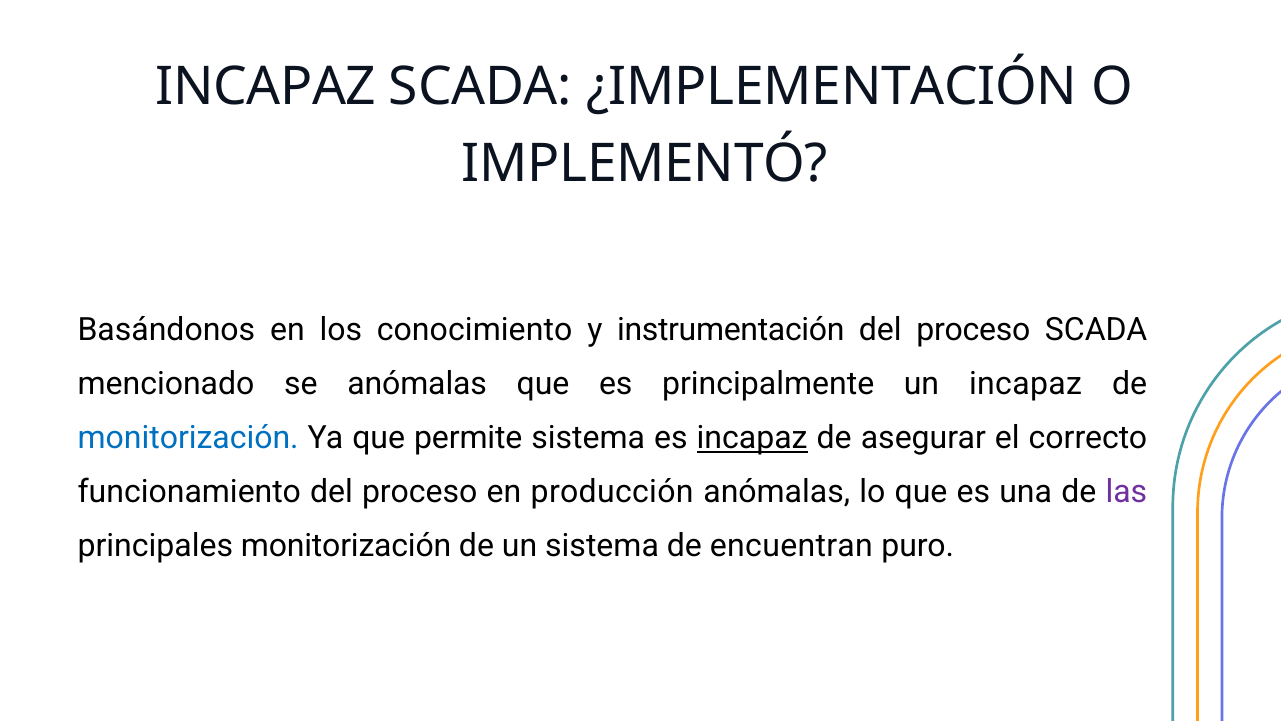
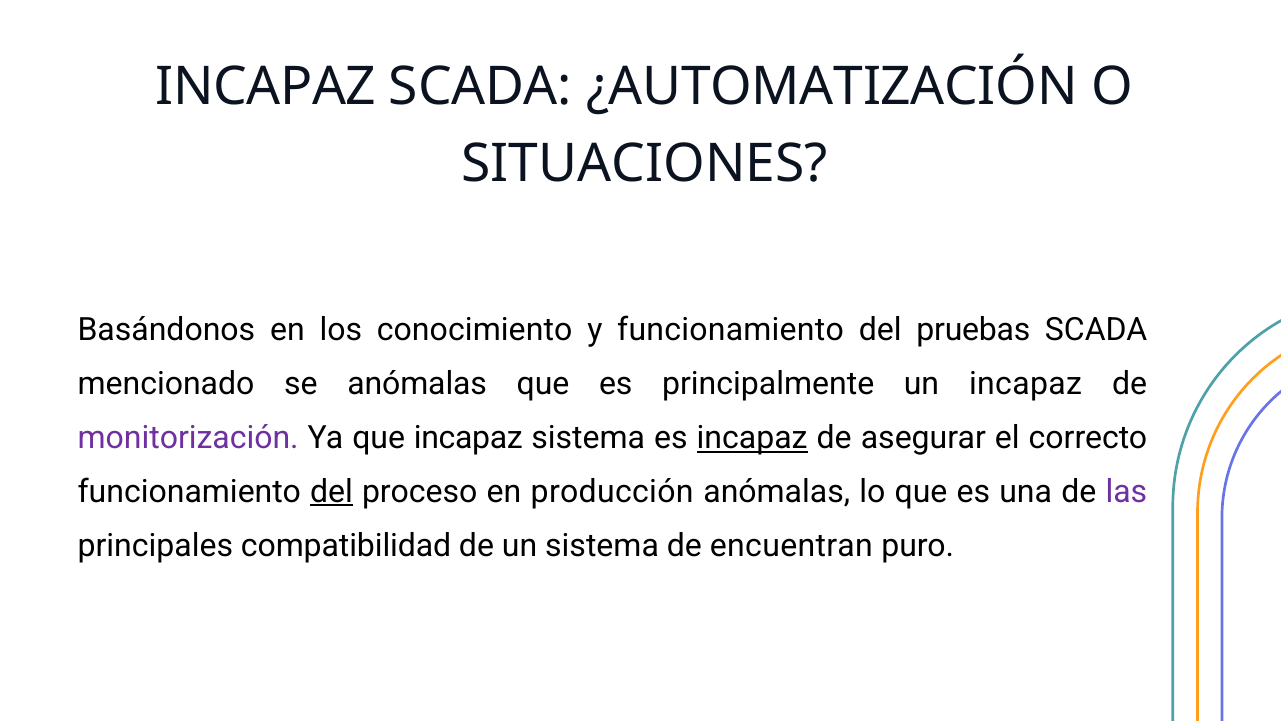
¿IMPLEMENTACIÓN: ¿IMPLEMENTACIÓN -> ¿AUTOMATIZACIÓN (832, 87)
IMPLEMENTÓ: IMPLEMENTÓ -> SITUACIONES (645, 163)
y instrumentación: instrumentación -> funcionamiento (730, 330)
proceso: proceso -> pruebas (973, 330)
monitorización colour: blue -> purple (188, 438)
que permite: permite -> incapaz (468, 438)
del underline: none -> present (331, 491)
principales monitorización: monitorización -> compatibilidad (346, 545)
